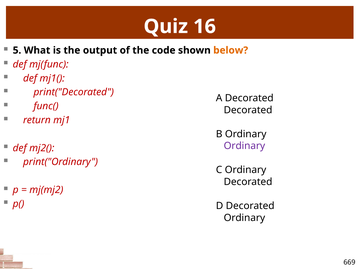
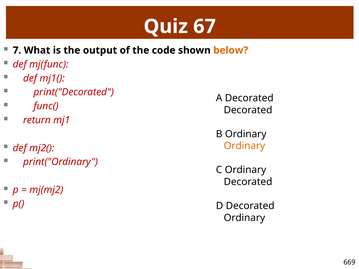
16: 16 -> 67 (205, 27)
5: 5 -> 7 (17, 50)
Ordinary colour: purple -> orange (244, 146)
